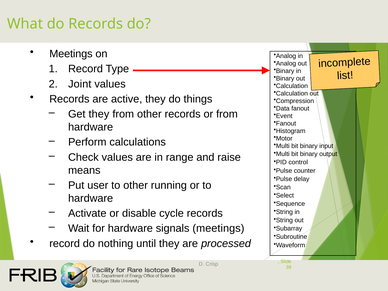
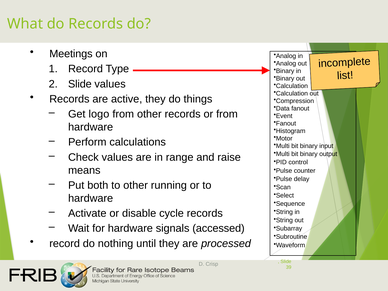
Joint: Joint -> Slide (80, 84)
Get they: they -> logo (99, 114)
user: user -> both (98, 185)
signals meetings: meetings -> accessed (219, 228)
